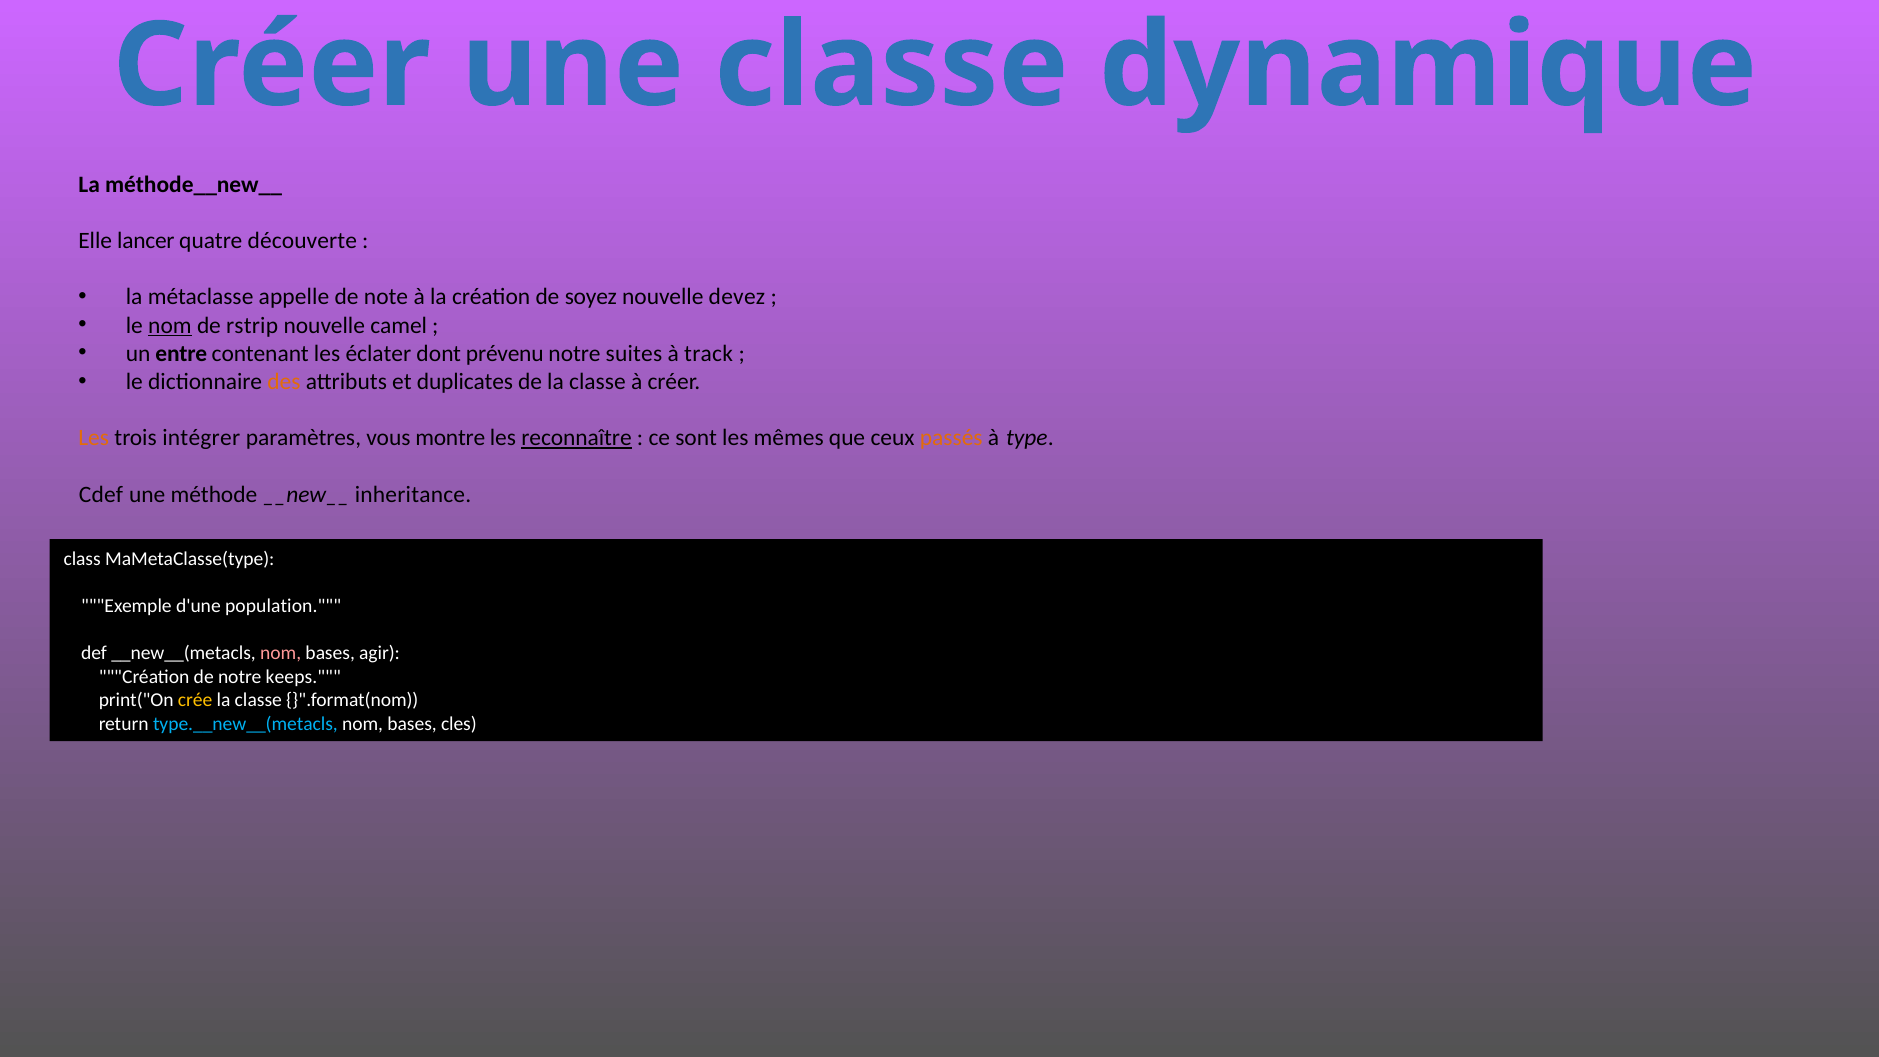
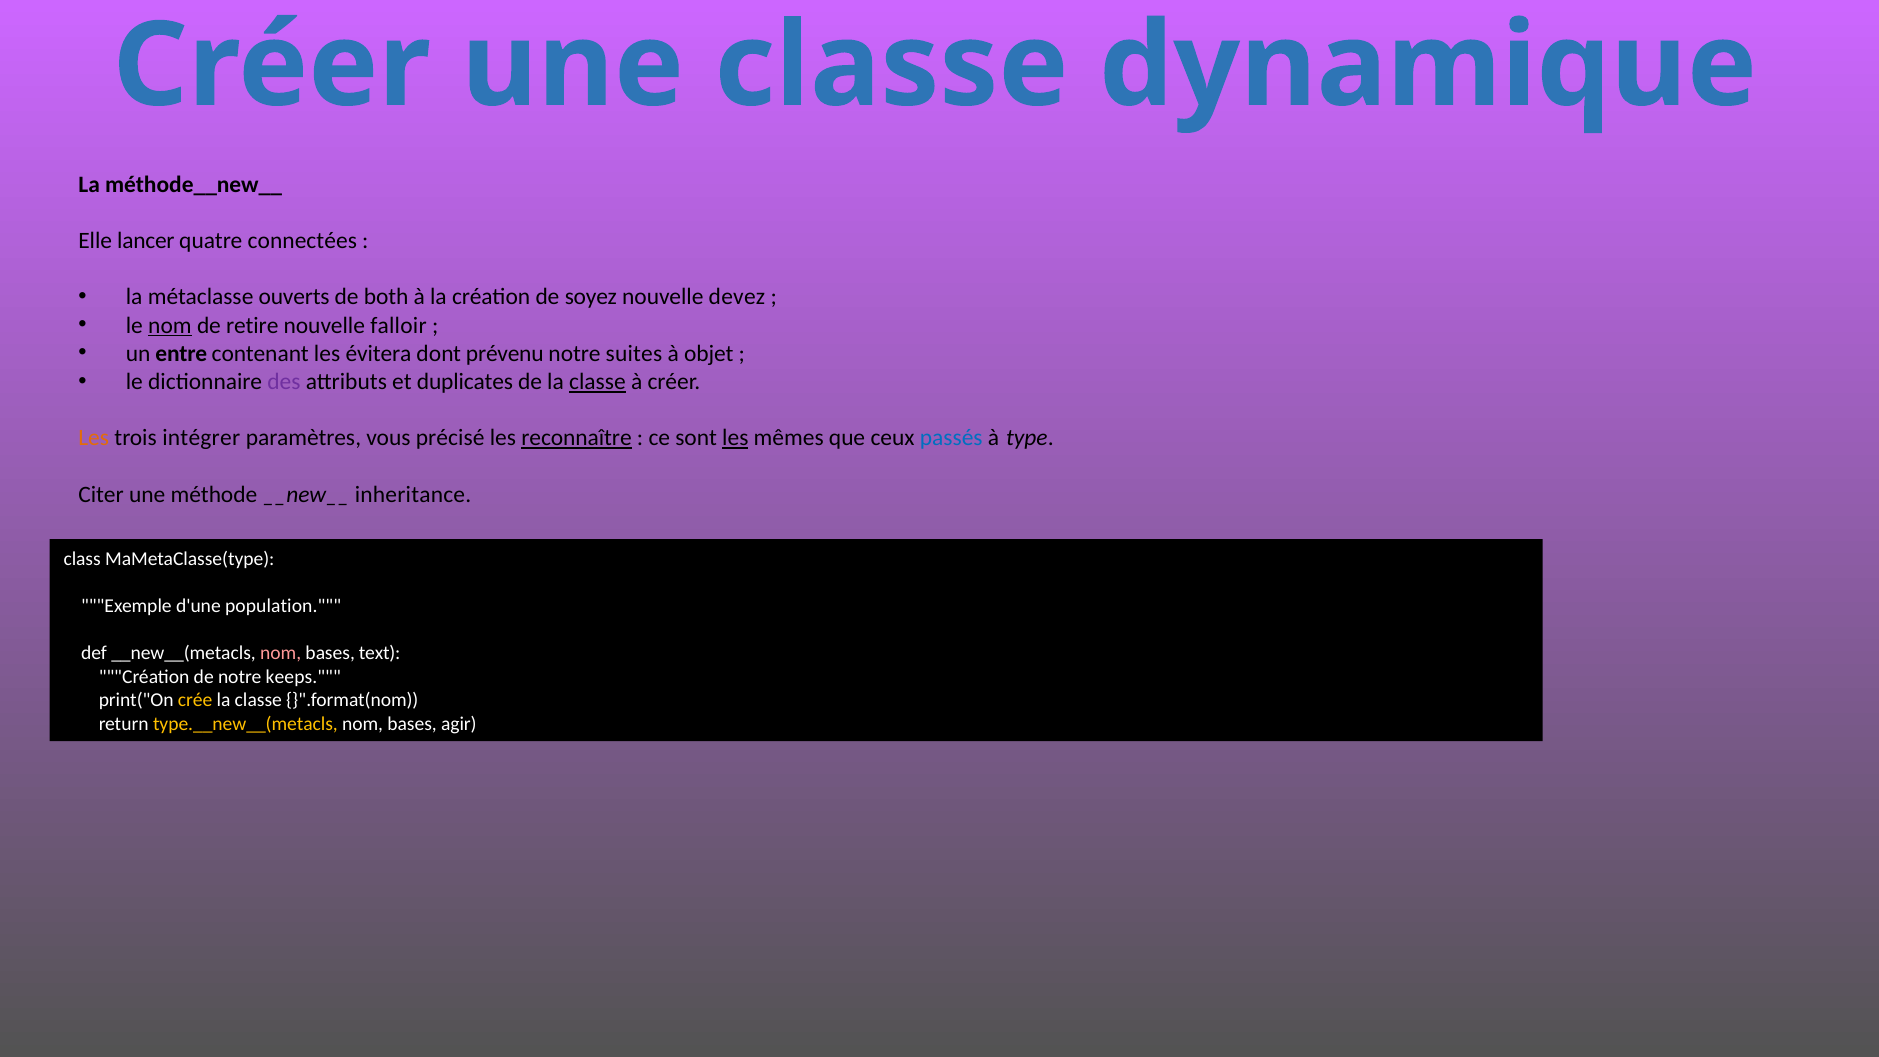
découverte: découverte -> connectées (302, 241)
appelle: appelle -> ouverts (294, 297)
note: note -> both (386, 297)
rstrip: rstrip -> retire (252, 325)
camel: camel -> falloir (398, 325)
éclater: éclater -> évitera (378, 353)
track: track -> objet (709, 353)
des colour: orange -> purple (284, 382)
classe underline: none -> present (597, 382)
montre: montre -> précisé (450, 438)
les underline: none -> present (735, 438)
passés colour: orange -> blue (951, 438)
Cdef: Cdef -> Citer (101, 494)
agir: agir -> text (380, 653)
type.__new__(metacls colour: light blue -> yellow (245, 724)
cles: cles -> agir (459, 724)
